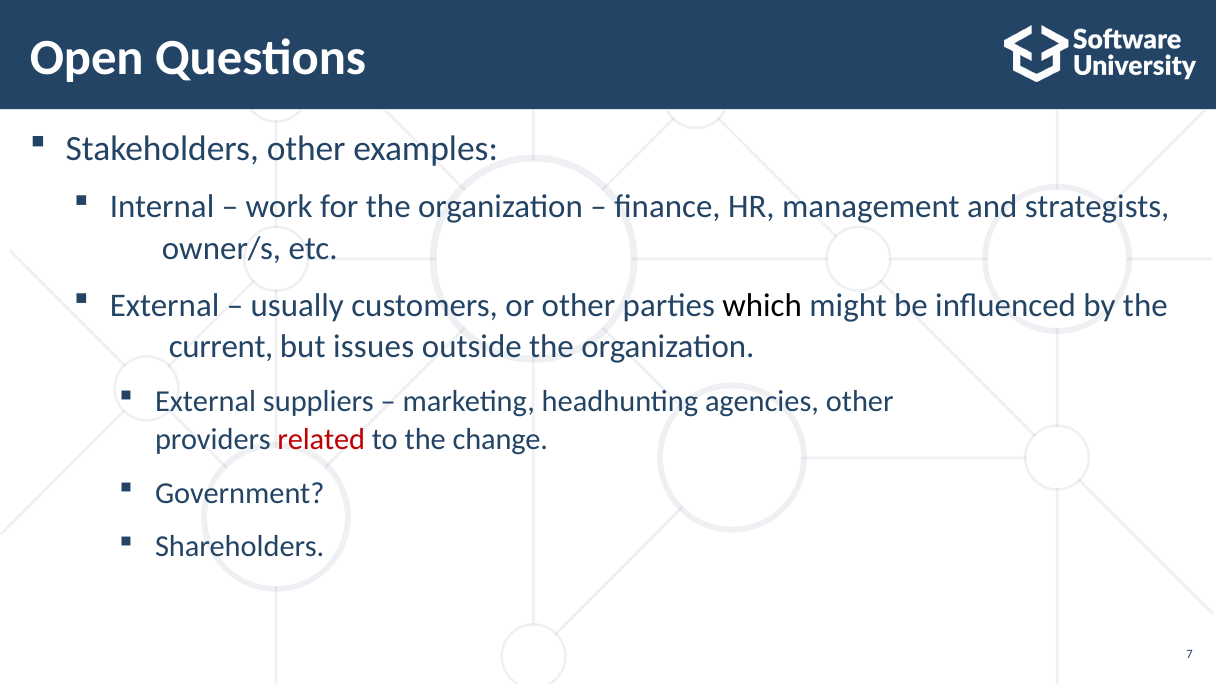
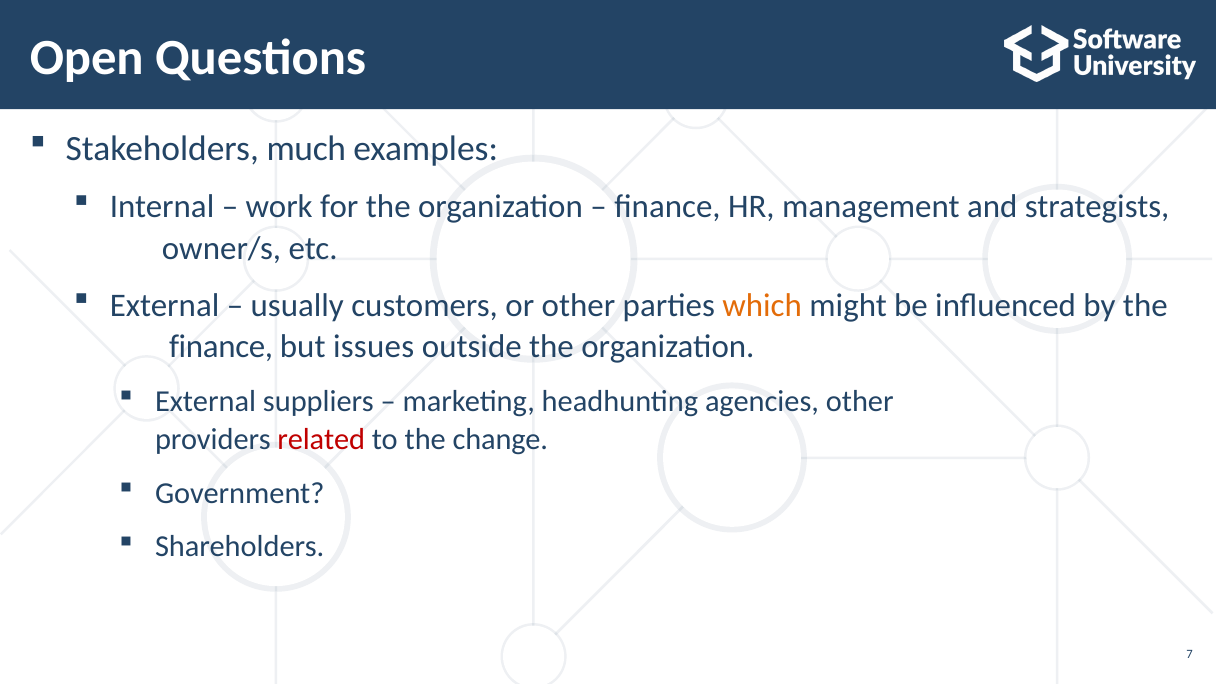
Stakeholders other: other -> much (306, 149)
which colour: black -> orange (762, 305)
current: current -> finance (221, 347)
